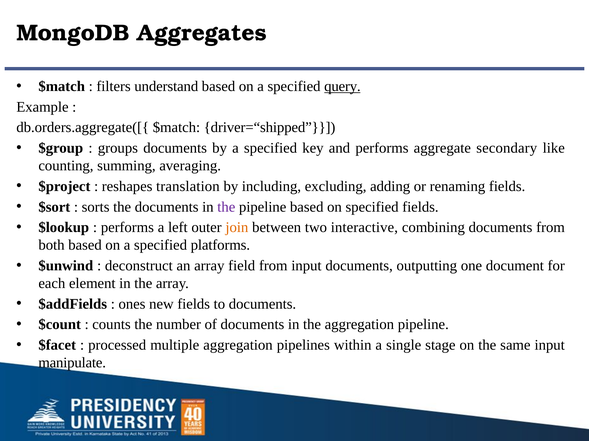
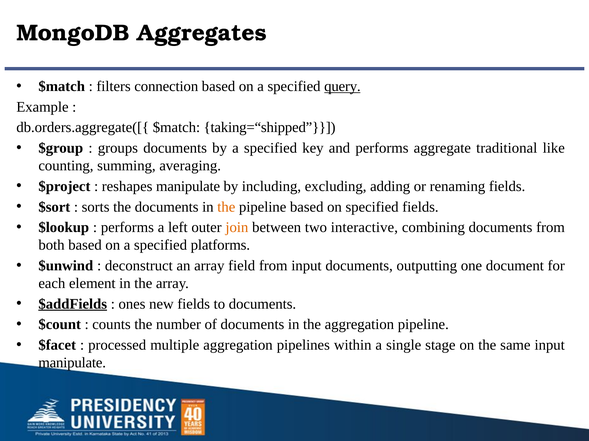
understand: understand -> connection (166, 86)
driver=“shipped: driver=“shipped -> taking=“shipped (270, 128)
secondary: secondary -> traditional (507, 148)
reshapes translation: translation -> manipulate (188, 187)
the colour: purple -> orange (226, 207)
$addFields underline: none -> present (73, 304)
